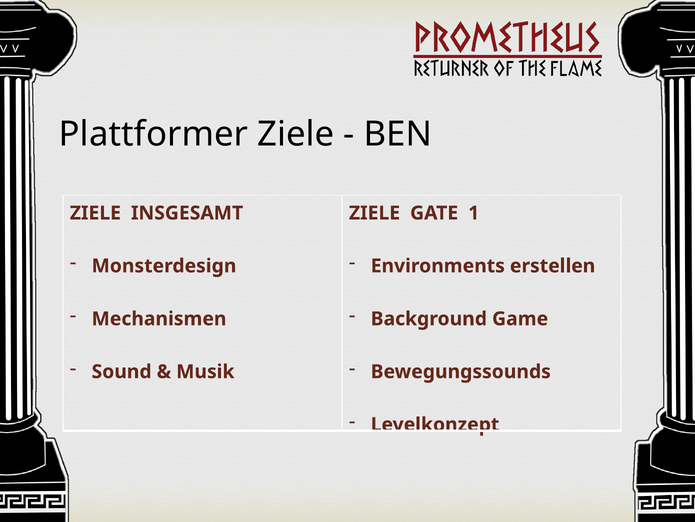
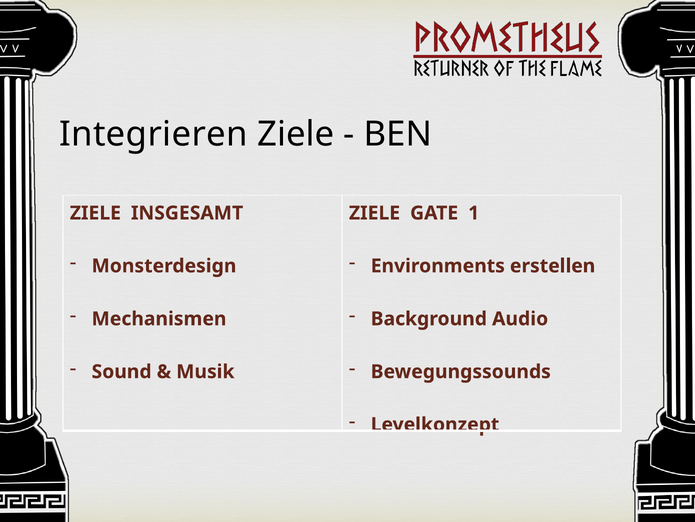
Plattformer: Plattformer -> Integrieren (153, 134)
Game: Game -> Audio (520, 318)
